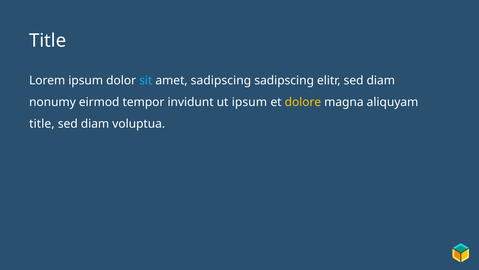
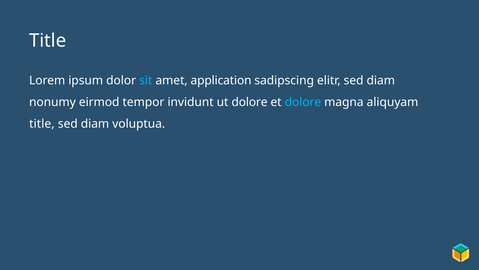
amet sadipscing: sadipscing -> application (221, 80)
ut ipsum: ipsum -> dolore (250, 102)
dolore colour: yellow -> light blue (303, 102)
